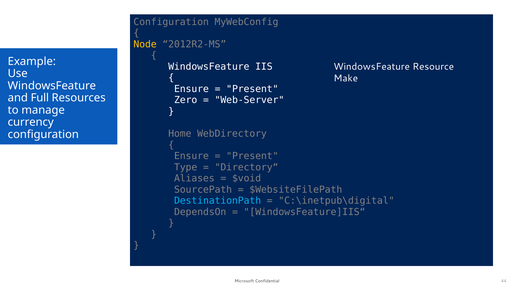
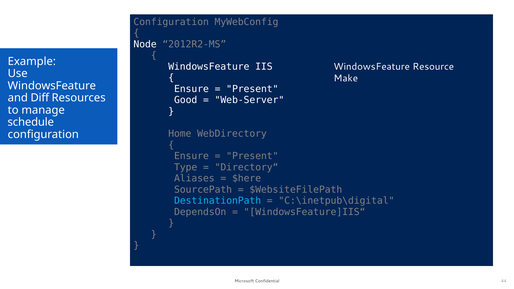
Node colour: yellow -> white (145, 44)
Full: Full -> Diff (40, 98)
Zero: Zero -> Good (186, 100)
currency: currency -> schedule (31, 122)
$void: $void -> $here (247, 178)
